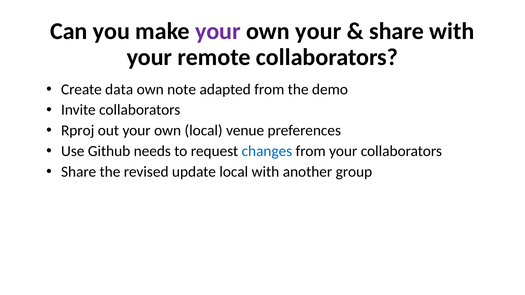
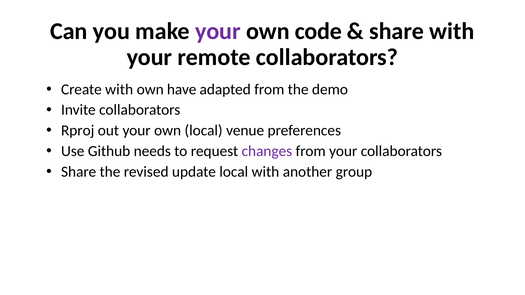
own your: your -> code (318, 31)
Create data: data -> with (119, 89)
note: note -> have (182, 89)
changes colour: blue -> purple (267, 151)
